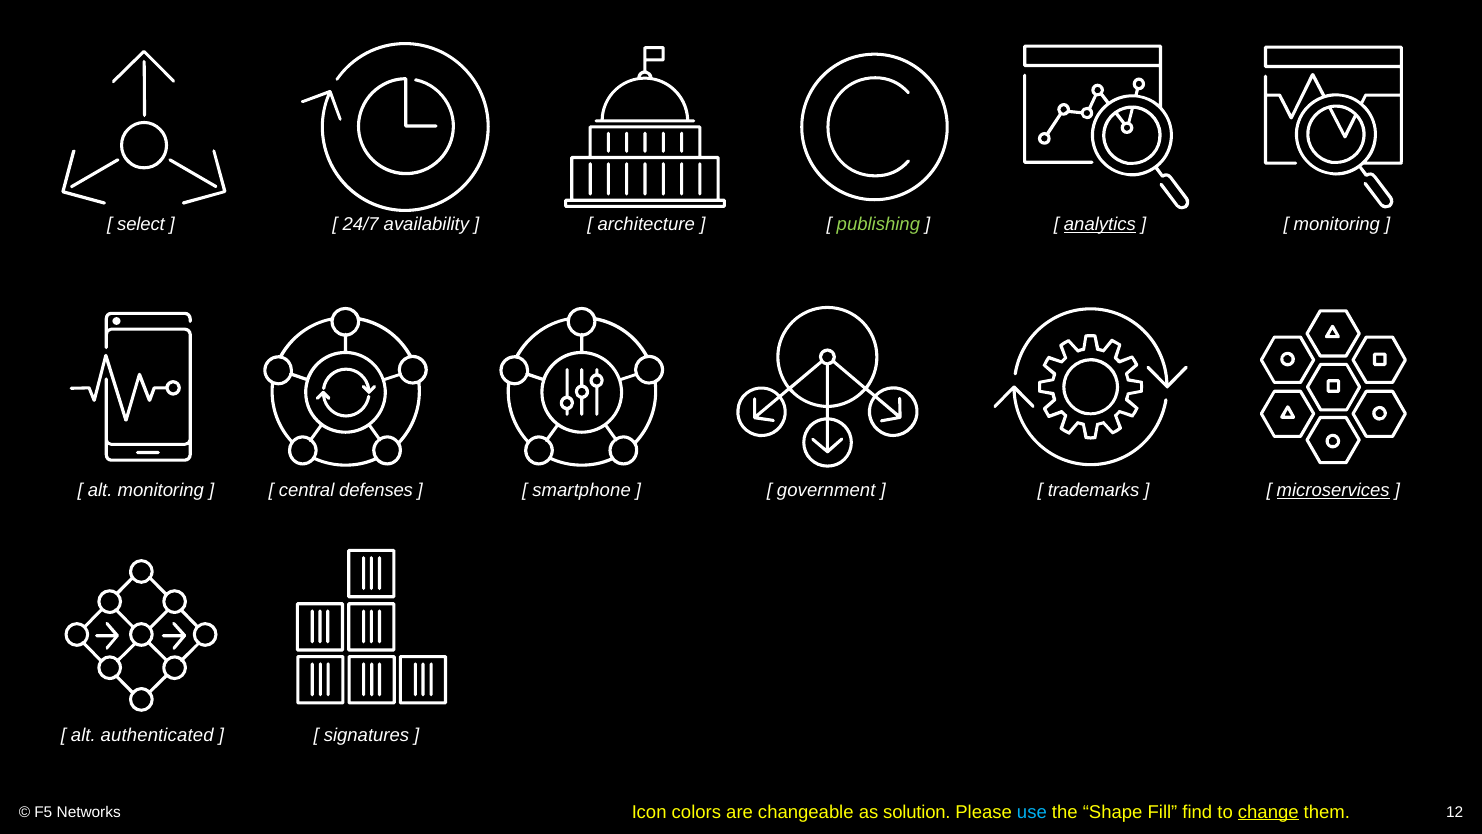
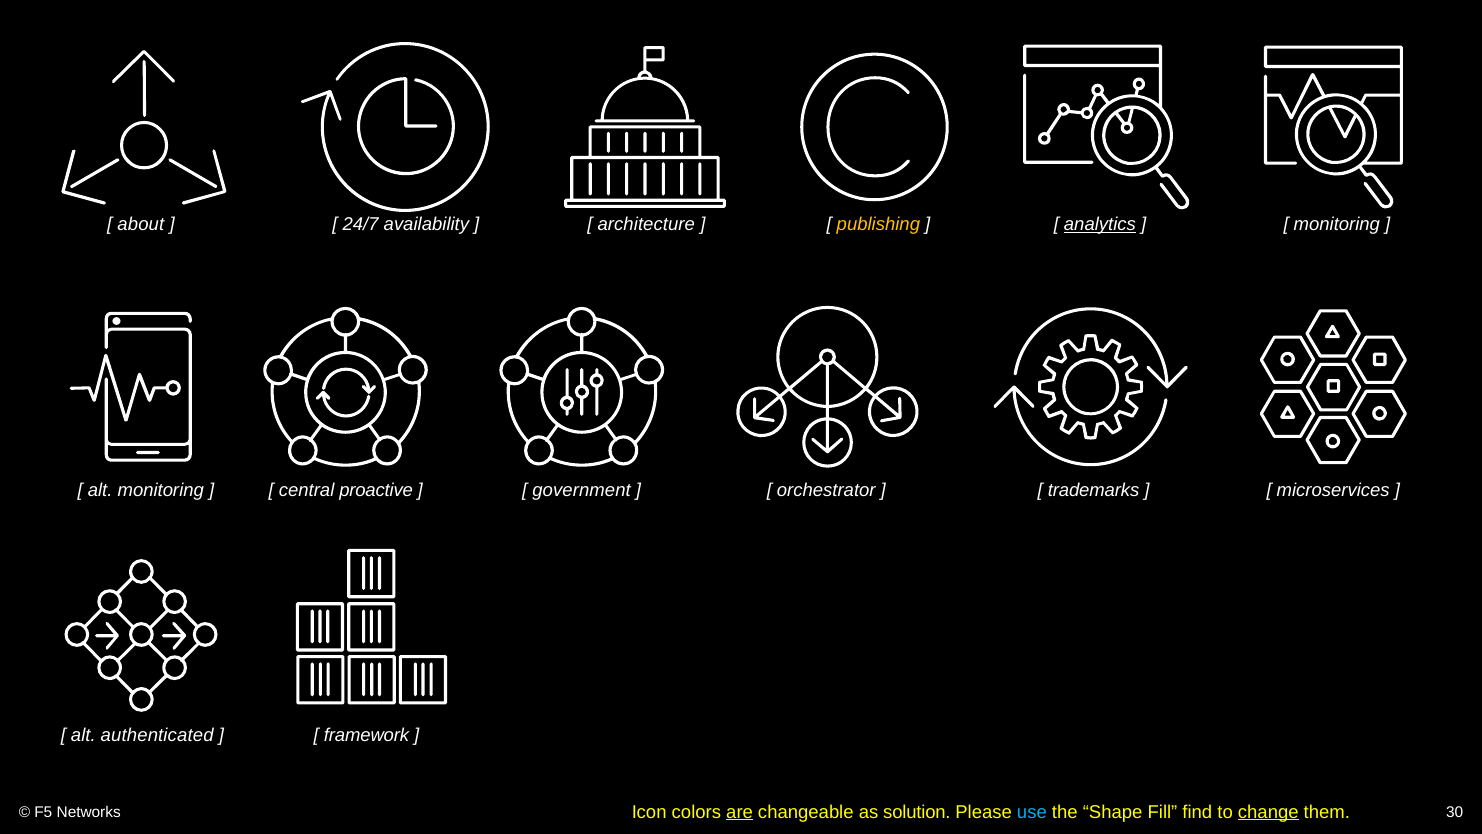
select: select -> about (141, 225)
publishing colour: light green -> yellow (878, 225)
defenses: defenses -> proactive (376, 490)
smartphone: smartphone -> government (582, 490)
government: government -> orchestrator (826, 490)
microservices underline: present -> none (1333, 490)
signatures: signatures -> framework (367, 735)
are underline: none -> present (740, 812)
12: 12 -> 30 (1455, 812)
